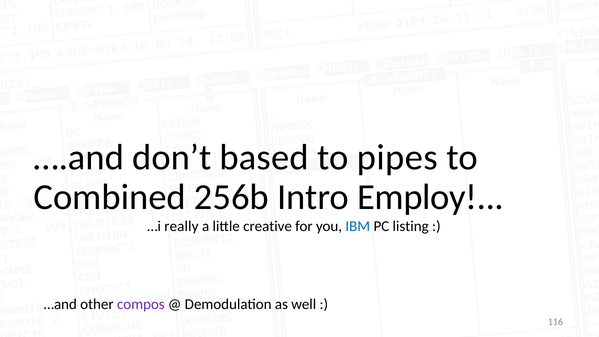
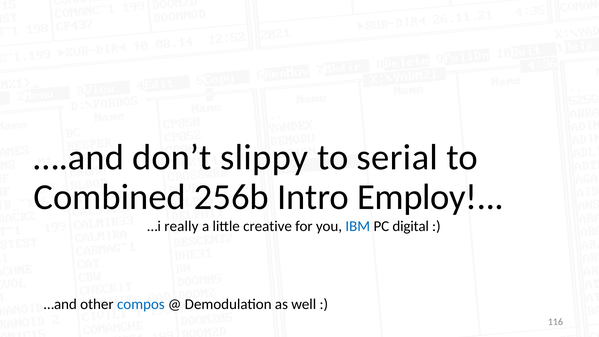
based: based -> slippy (264, 157)
pipes: pipes -> serial (397, 157)
listing: listing -> digital (411, 226)
compos colour: purple -> blue (141, 304)
